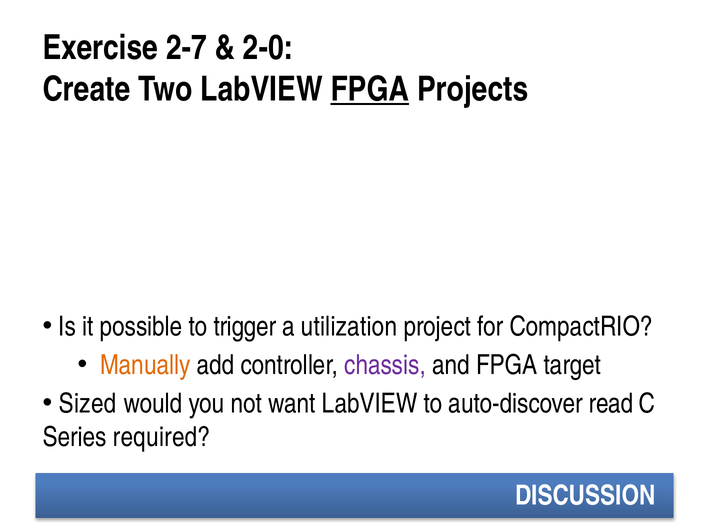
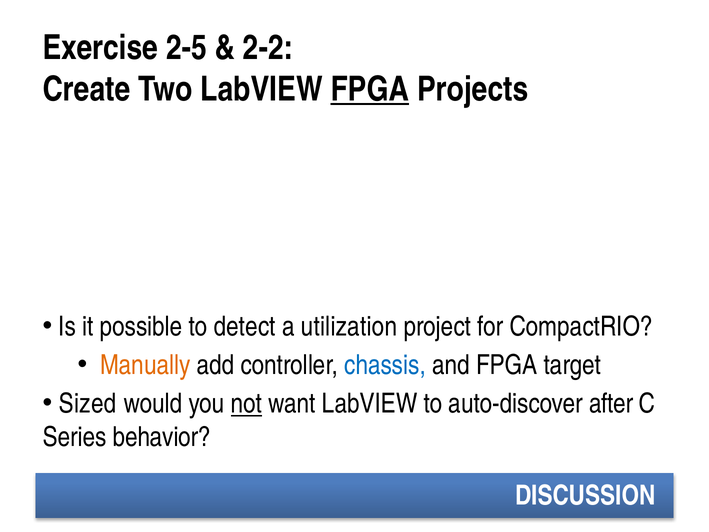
2-7: 2-7 -> 2-5 (186, 48)
2-0: 2-0 -> 2-2 (268, 48)
trigger: trigger -> detect (245, 326)
chassis colour: purple -> blue (385, 365)
not underline: none -> present (246, 404)
read: read -> after (611, 404)
required: required -> behavior (162, 437)
